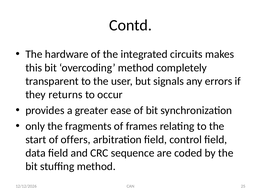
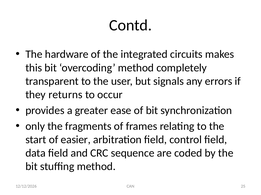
offers: offers -> easier (76, 140)
